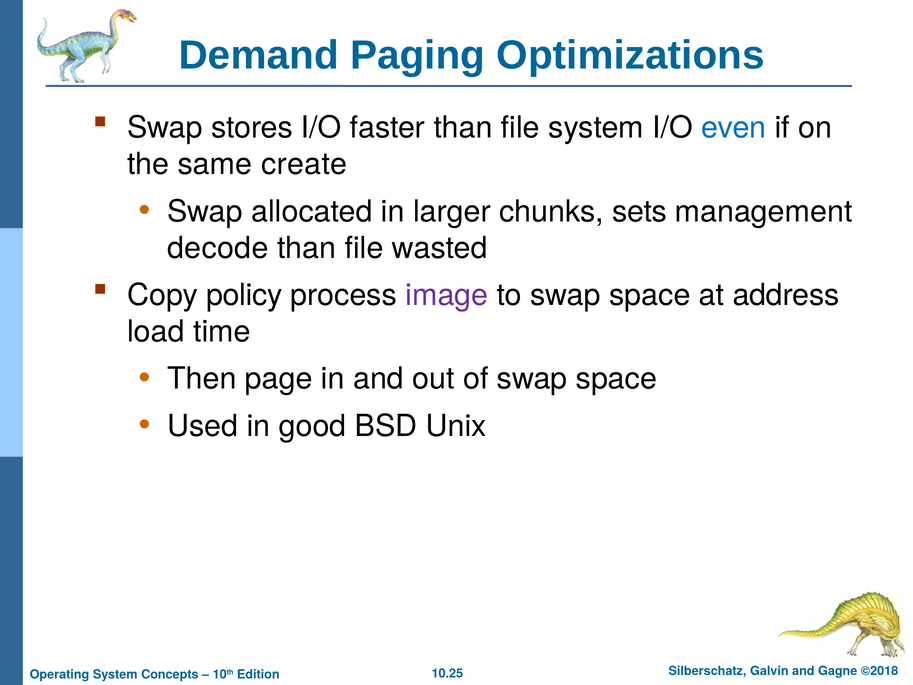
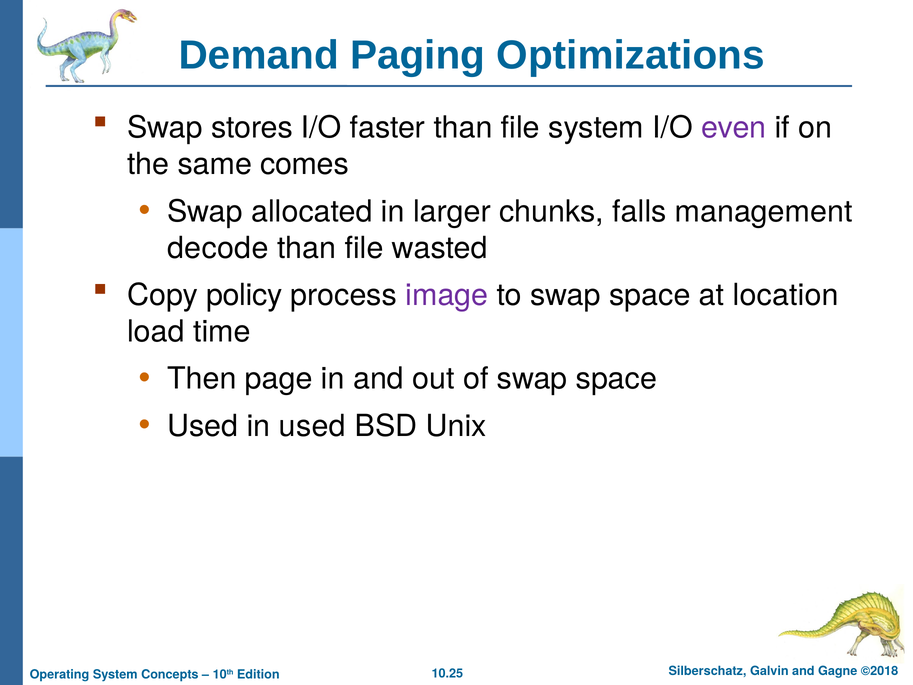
even colour: blue -> purple (734, 128)
create: create -> comes (305, 164)
sets: sets -> falls (639, 211)
address: address -> location (786, 295)
in good: good -> used (312, 426)
